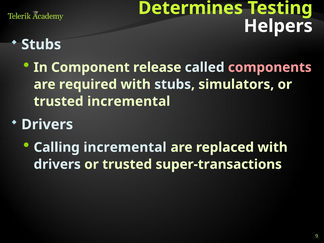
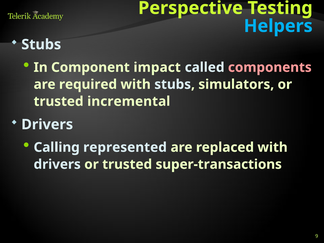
Determines: Determines -> Perspective (191, 8)
Helpers colour: white -> light blue (278, 26)
release: release -> impact (157, 67)
Calling incremental: incremental -> represented (125, 147)
